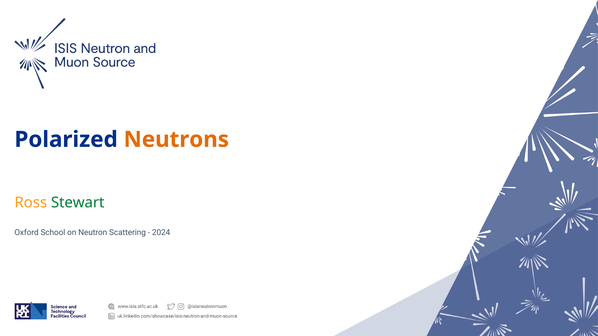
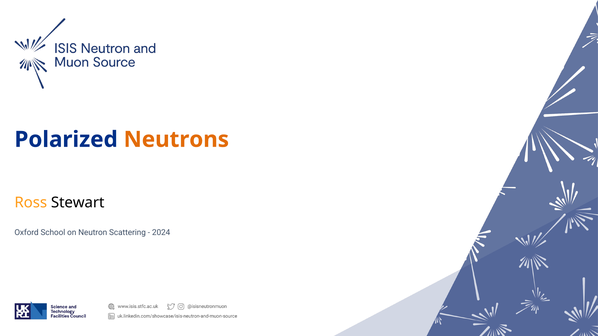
Stewart colour: green -> black (78, 203)
